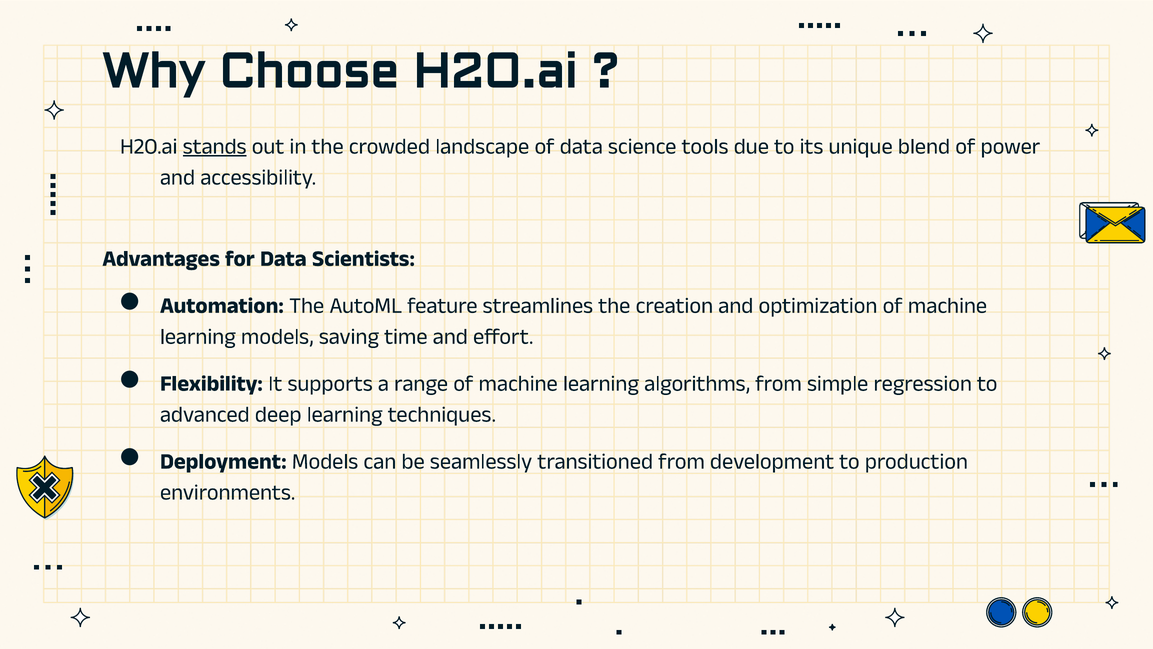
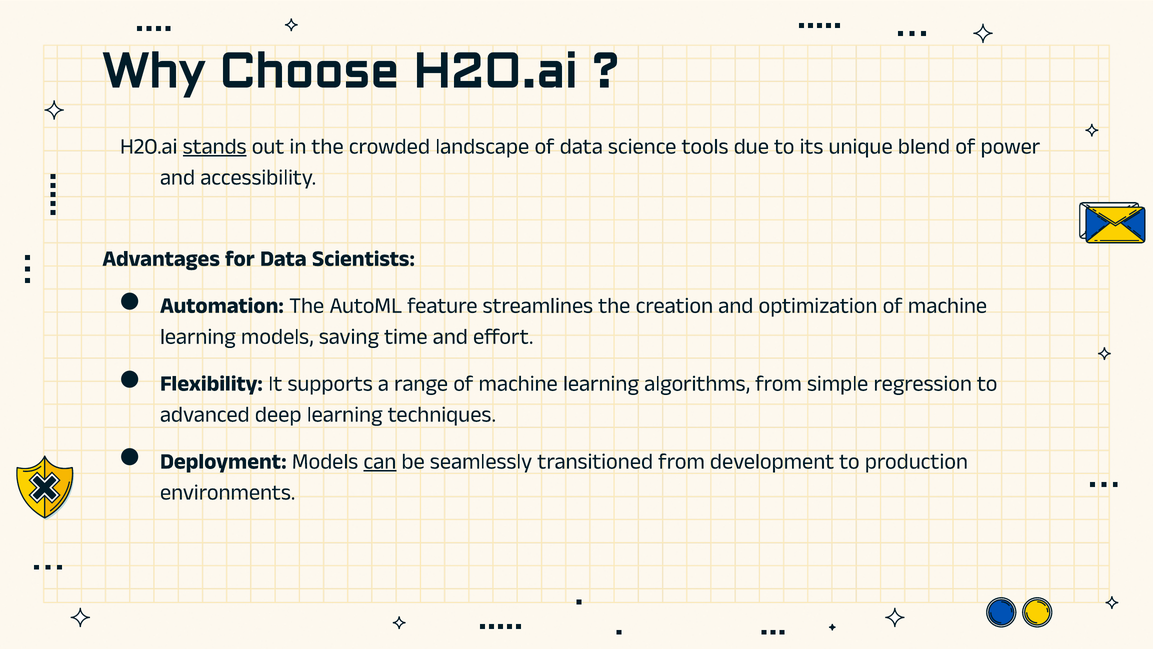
can underline: none -> present (380, 461)
